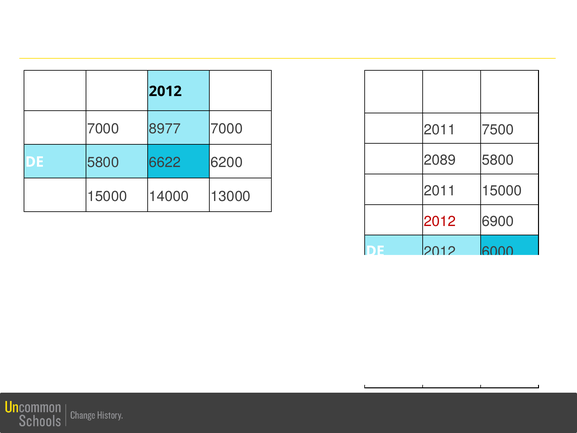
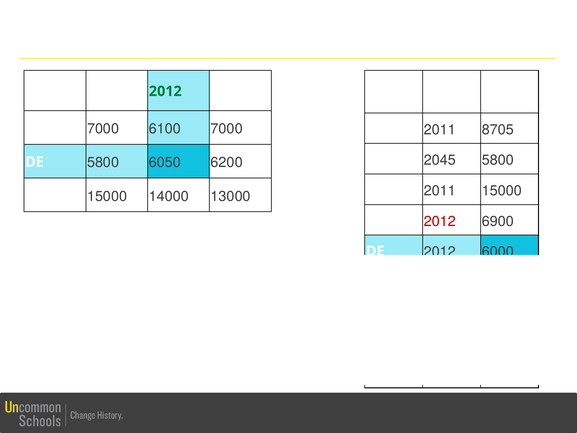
2012 colour: black -> green (165, 91)
8977: 8977 -> 6100 (165, 129)
7500: 7500 -> 8705 (498, 130)
2089: 2089 -> 2045 (440, 160)
6622: 6622 -> 6050 (165, 162)
